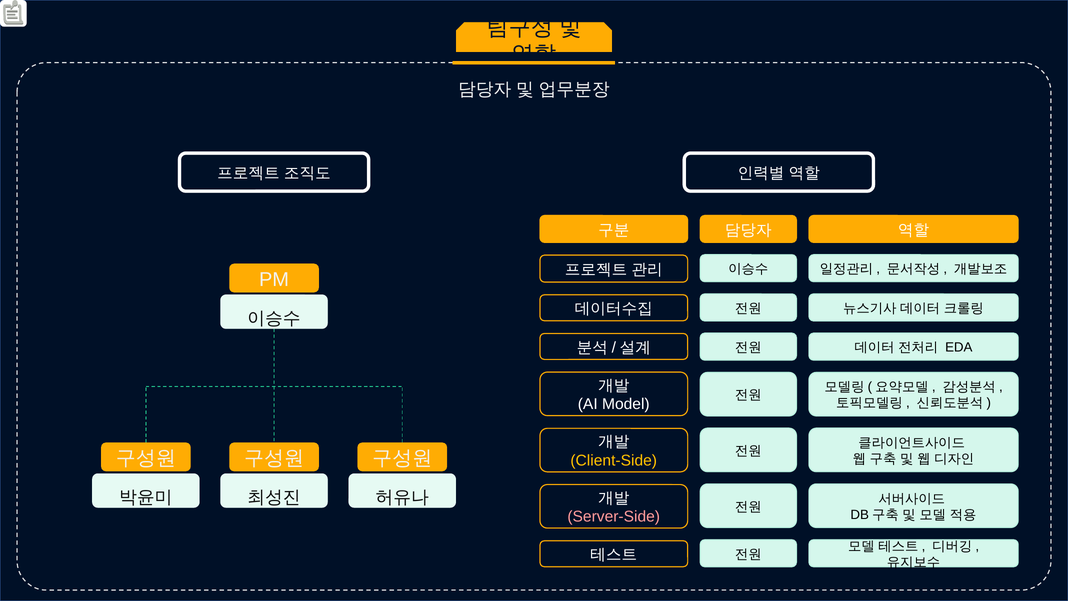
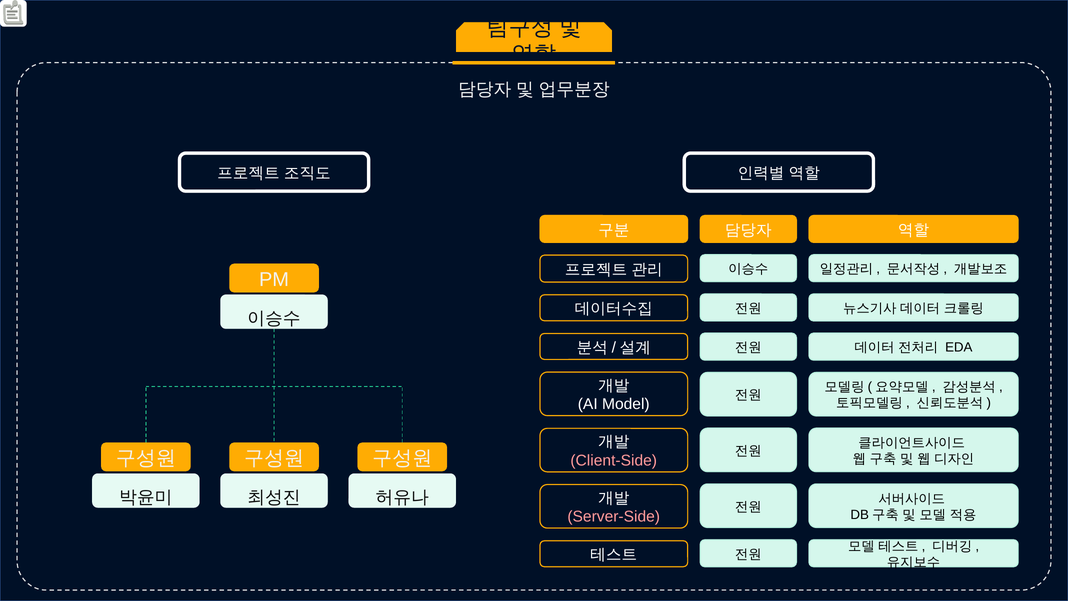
Client-Side colour: yellow -> pink (614, 460)
